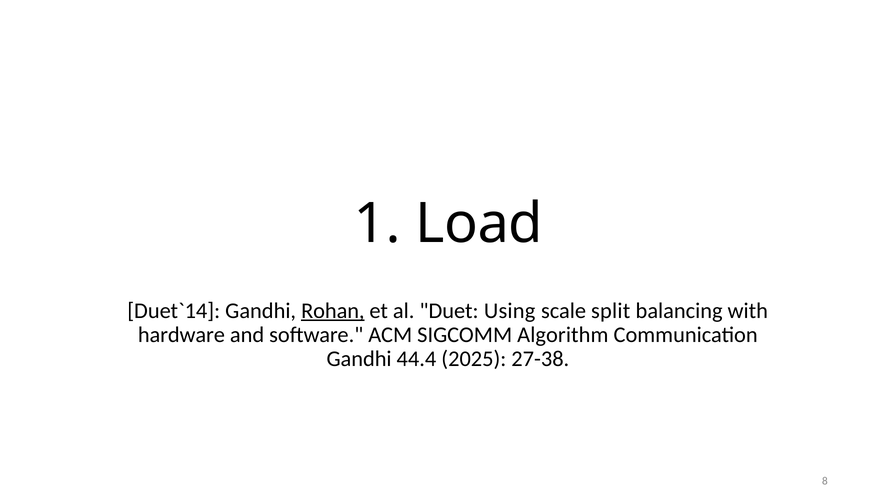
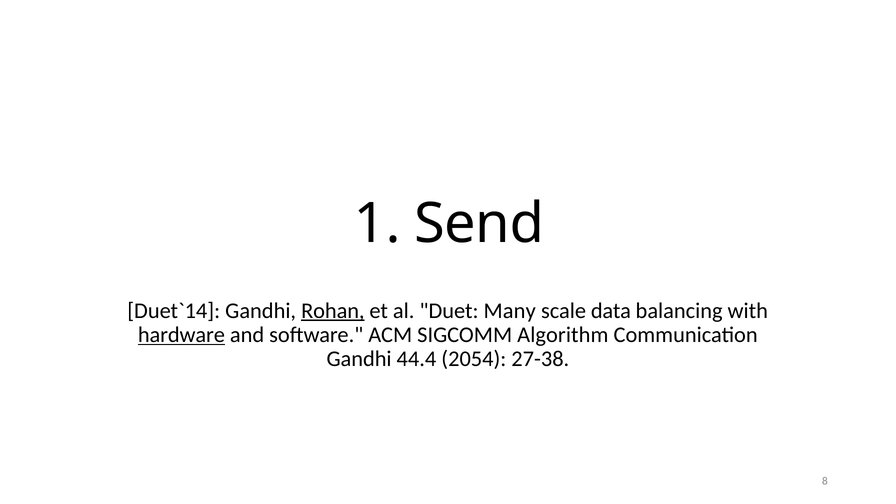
Load: Load -> Send (479, 224)
Using: Using -> Many (510, 311)
split: split -> data (611, 311)
hardware underline: none -> present (181, 335)
2025: 2025 -> 2054 (474, 359)
